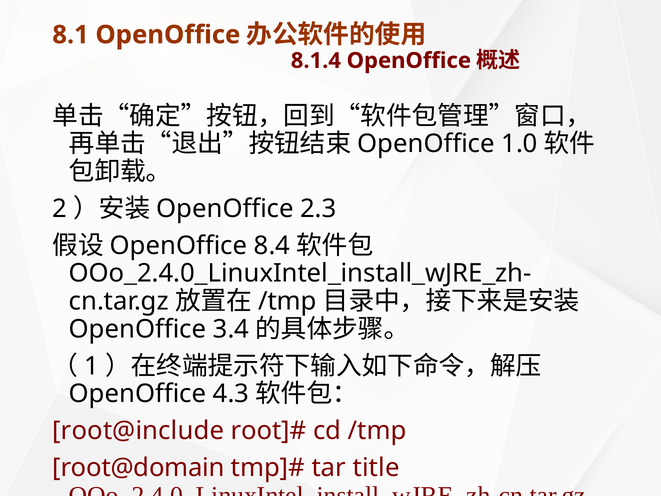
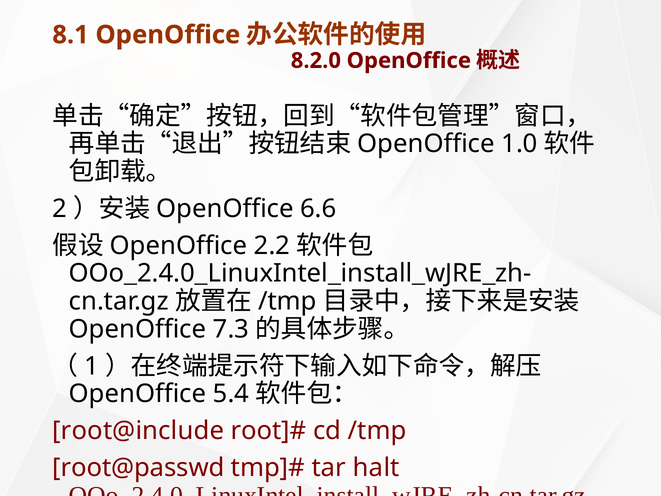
8.1.4: 8.1.4 -> 8.2.0 (316, 61)
2.3: 2.3 -> 6.6 (318, 209)
8.4: 8.4 -> 2.2 (272, 246)
3.4: 3.4 -> 7.3 (231, 329)
4.3: 4.3 -> 5.4 (231, 394)
root@domain: root@domain -> root@passwd (138, 468)
title: title -> halt (376, 468)
